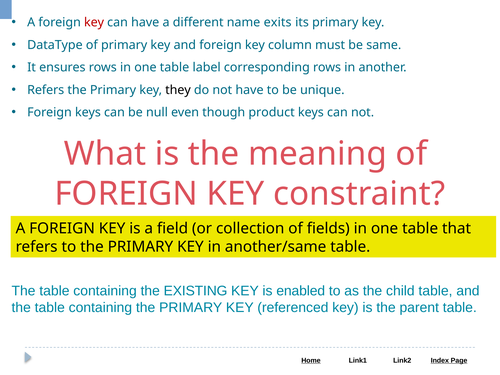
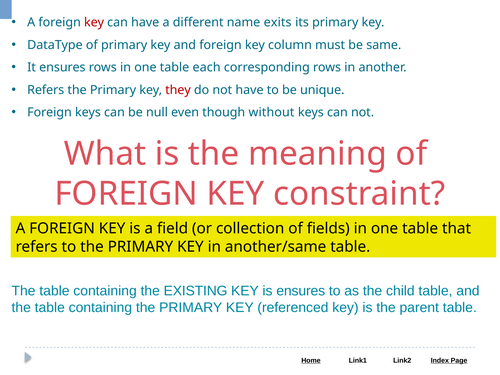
label: label -> each (207, 68)
they colour: black -> red (178, 90)
product: product -> without (271, 113)
is enabled: enabled -> ensures (301, 291)
